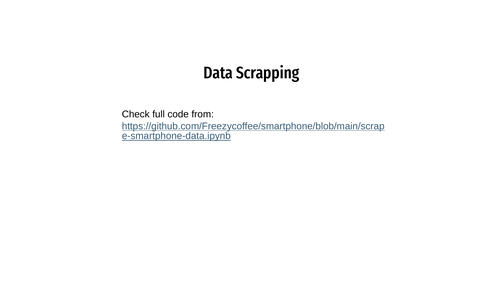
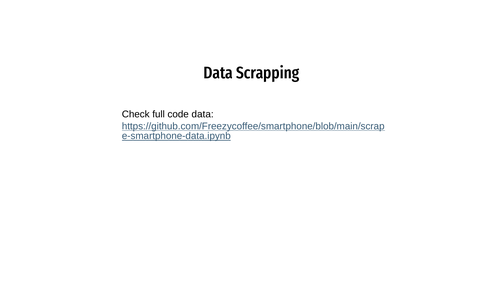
code from: from -> data (203, 114)
